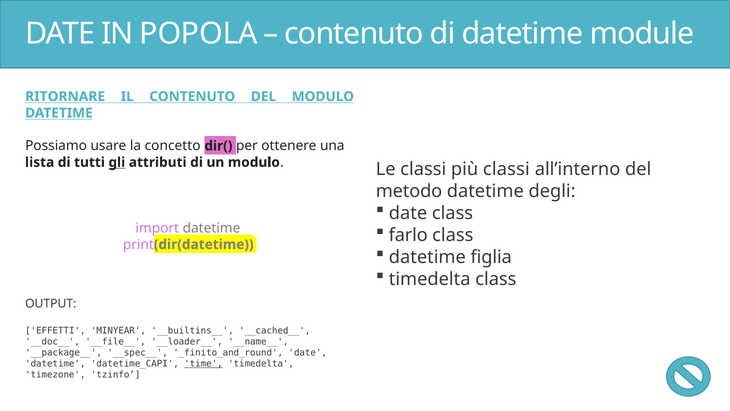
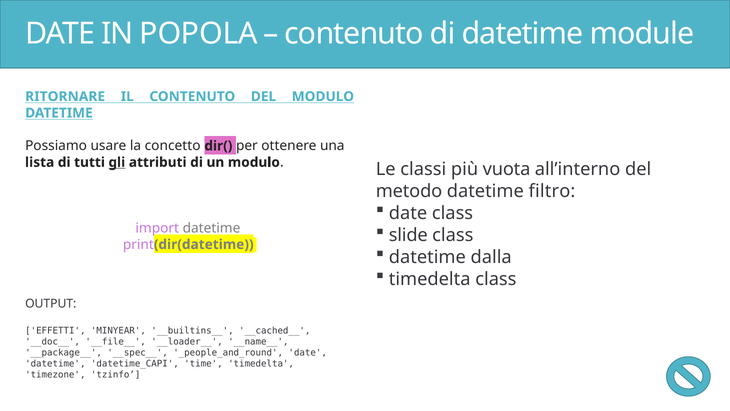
più classi: classi -> vuota (507, 169)
degli: degli -> filtro (552, 191)
farlo: farlo -> slide (408, 235)
figlia: figlia -> dalla (491, 257)
_finito_and_round: _finito_and_round -> _people_and_round (228, 352)
time underline: present -> none (203, 363)
